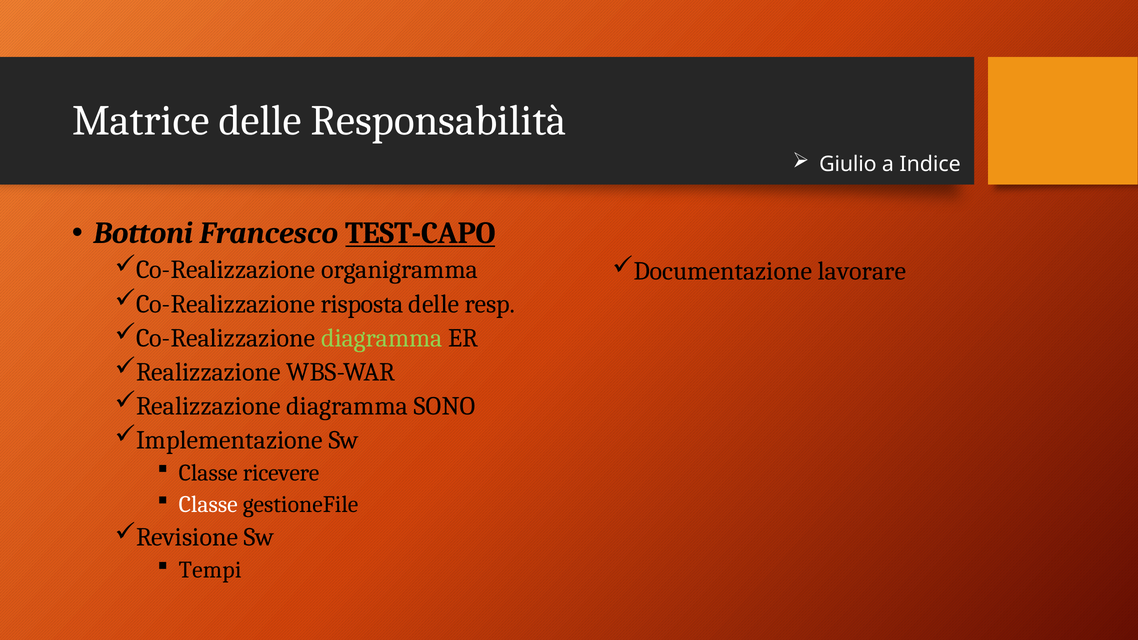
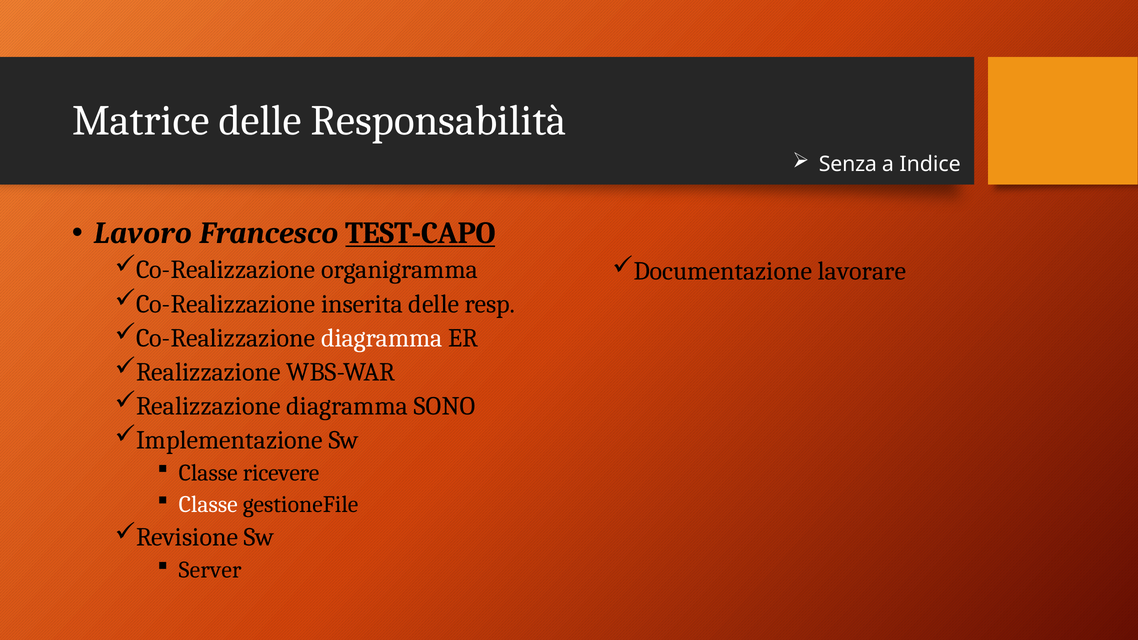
Giulio: Giulio -> Senza (848, 165)
Bottoni: Bottoni -> Lavoro (143, 233)
risposta: risposta -> inserita (362, 304)
diagramma colour: light green -> white (382, 338)
Tempi: Tempi -> Server (210, 570)
